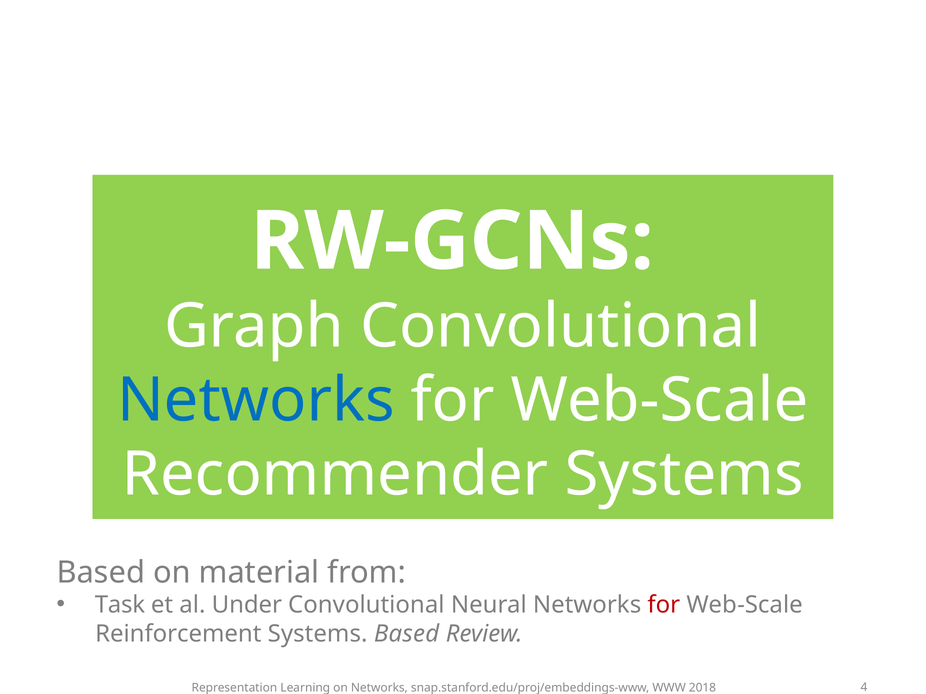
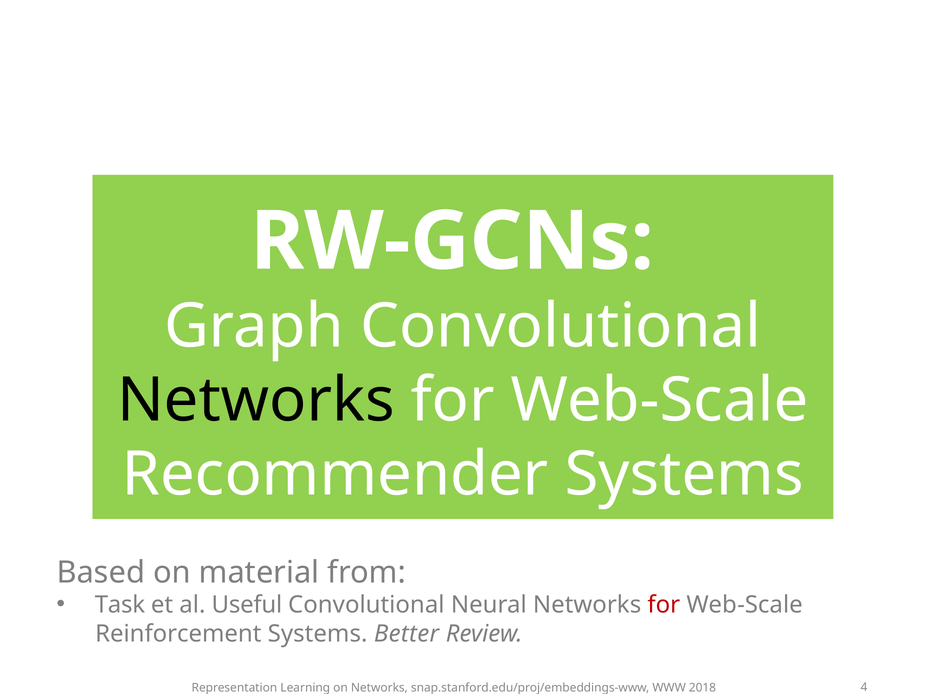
Networks colour: blue -> black (256, 401)
Under: Under -> Useful (247, 605)
Based: Based -> Better (407, 634)
